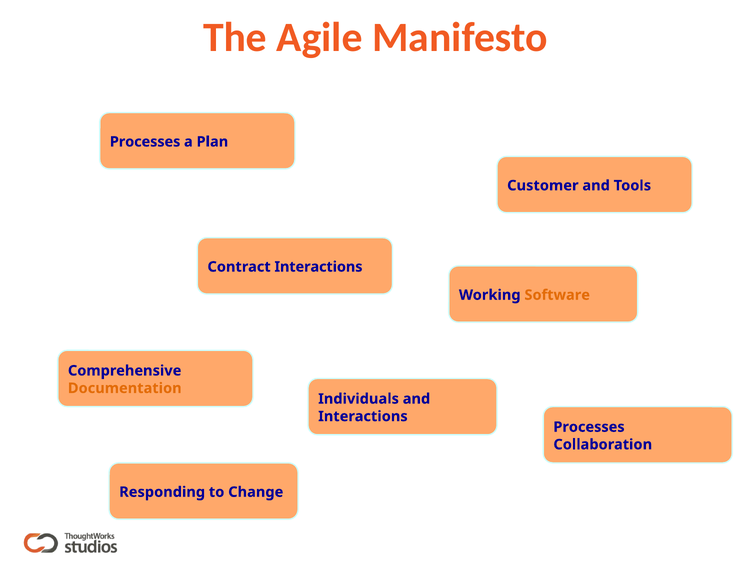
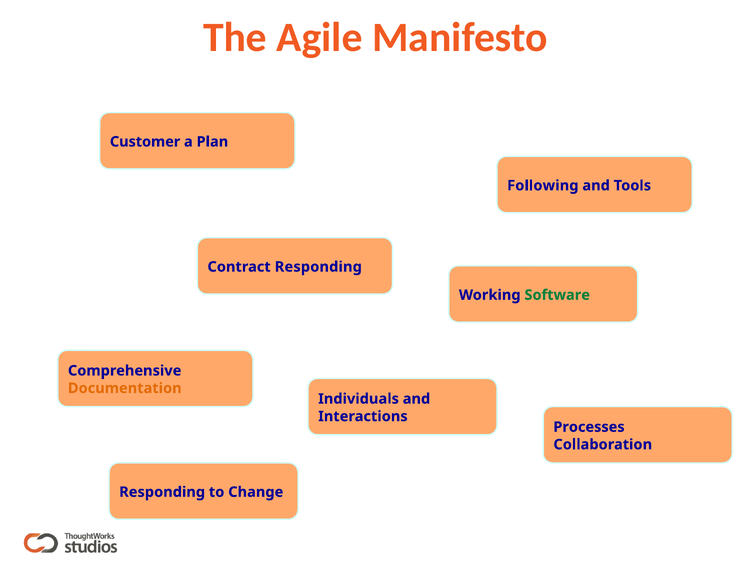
Processes: Processes -> Customer (145, 142)
Customer: Customer -> Following (543, 186)
Contract Interactions: Interactions -> Responding (318, 267)
Software colour: orange -> green (557, 295)
